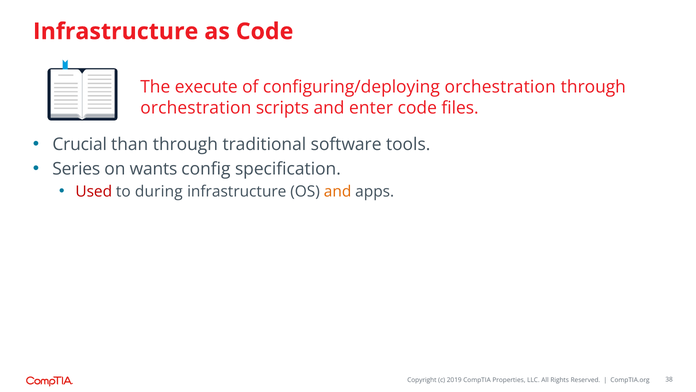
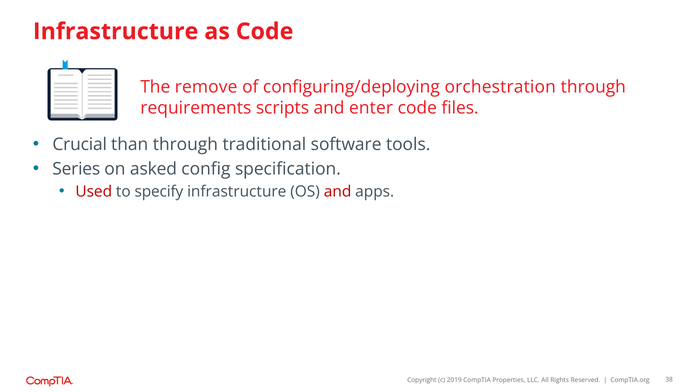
execute: execute -> remove (206, 87)
orchestration: orchestration -> requirements (196, 108)
wants: wants -> asked (153, 169)
during: during -> specify (159, 191)
and colour: orange -> red (338, 191)
